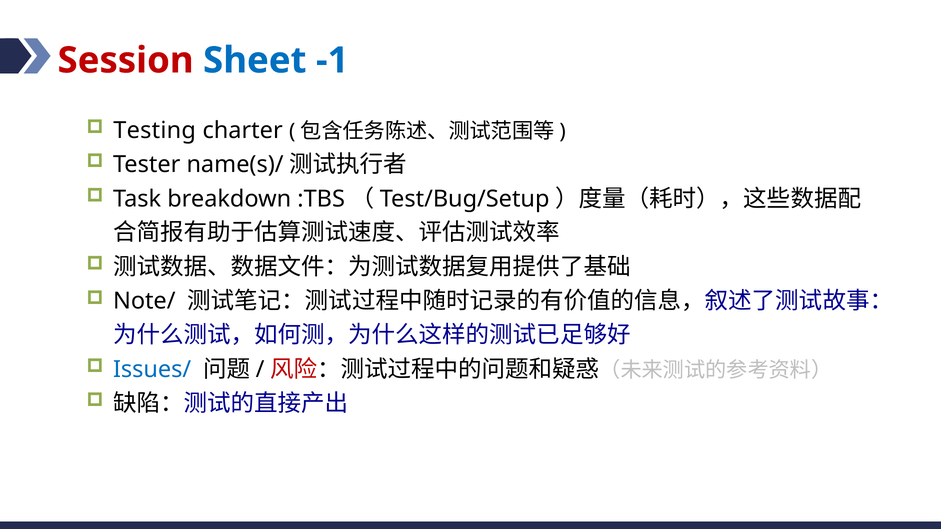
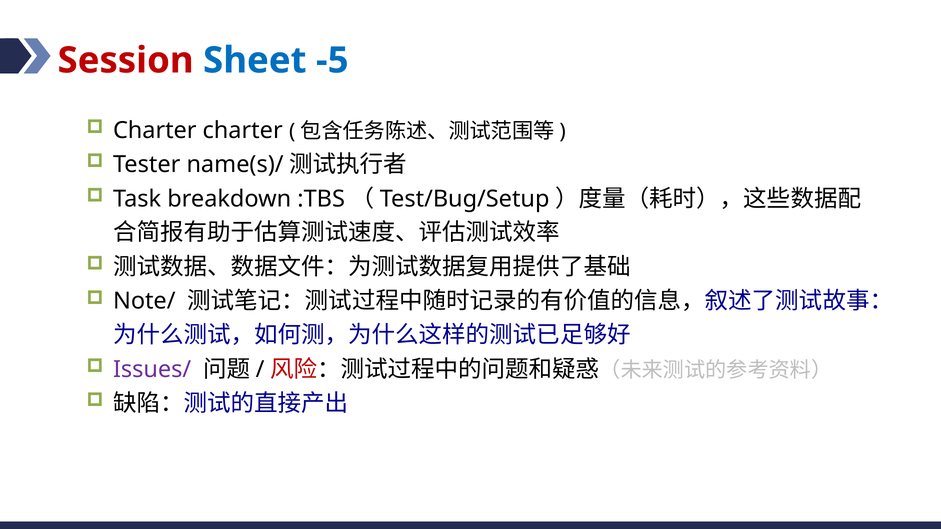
-1: -1 -> -5 (332, 60)
Testing: Testing -> Charter (155, 130)
Issues/ colour: blue -> purple (152, 370)
